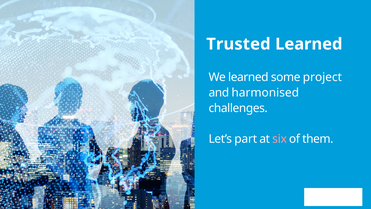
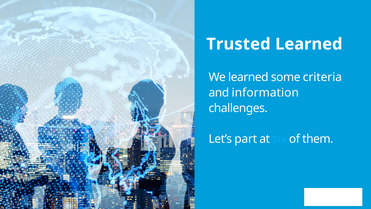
some project: project -> criteria (322, 77)
harmonised: harmonised -> information (265, 93)
six colour: pink -> light blue (280, 139)
